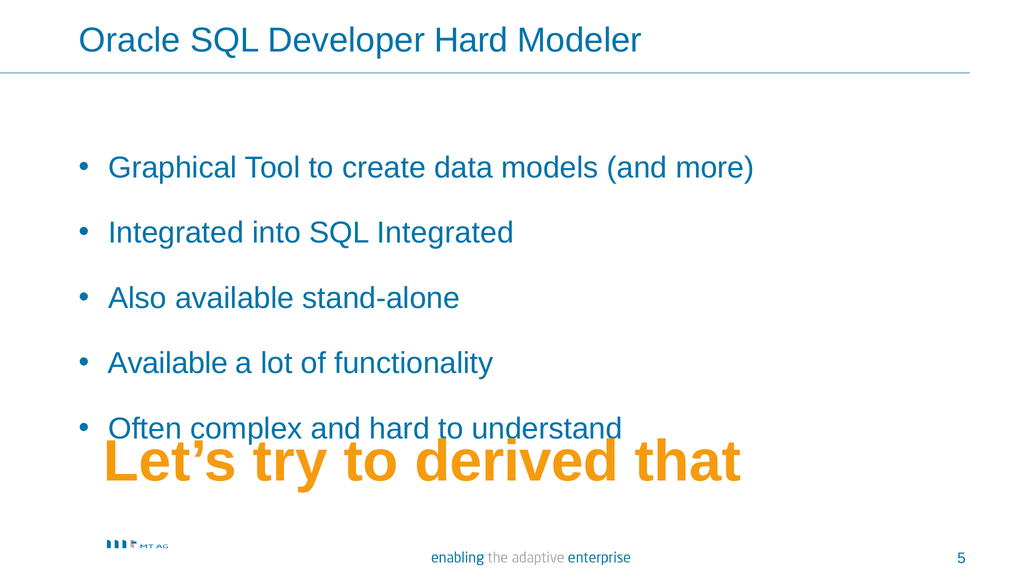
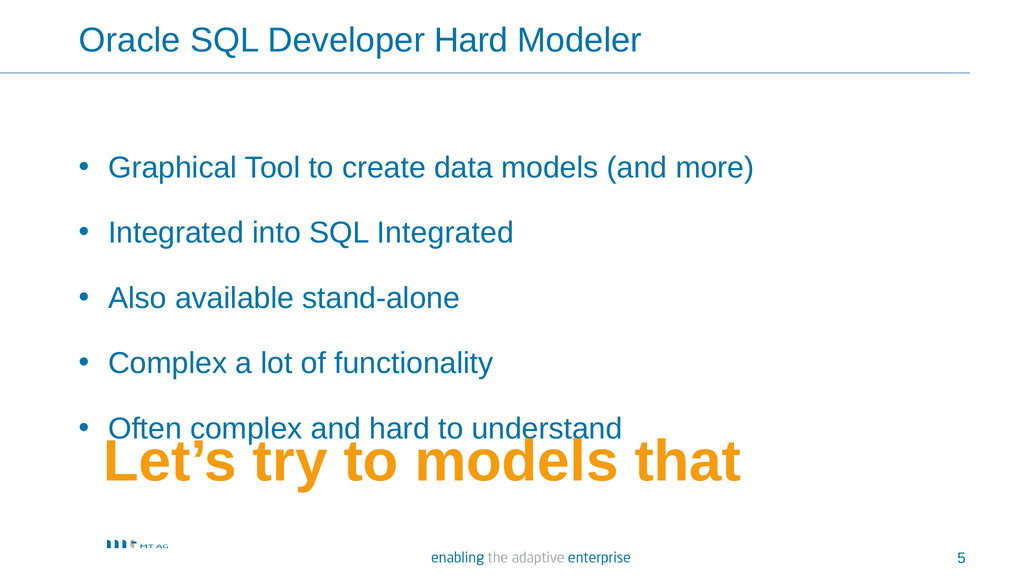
Available: Available -> Complex (168, 363)
to derived: derived -> models (517, 461)
